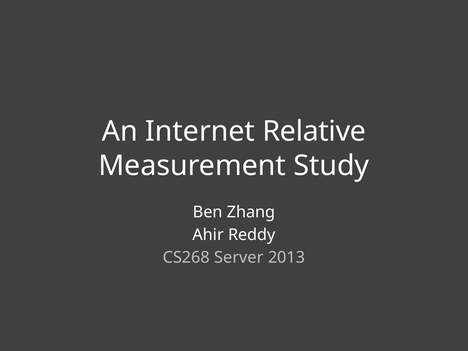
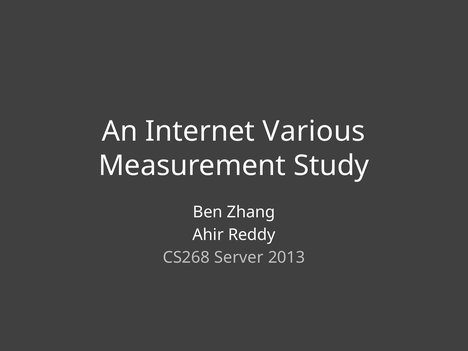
Relative: Relative -> Various (314, 131)
